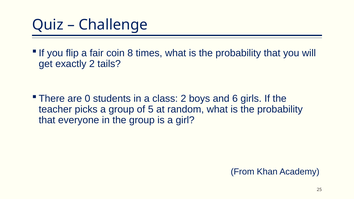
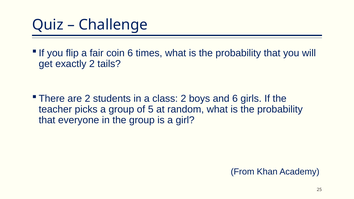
coin 8: 8 -> 6 (130, 53)
are 0: 0 -> 2 (87, 99)
